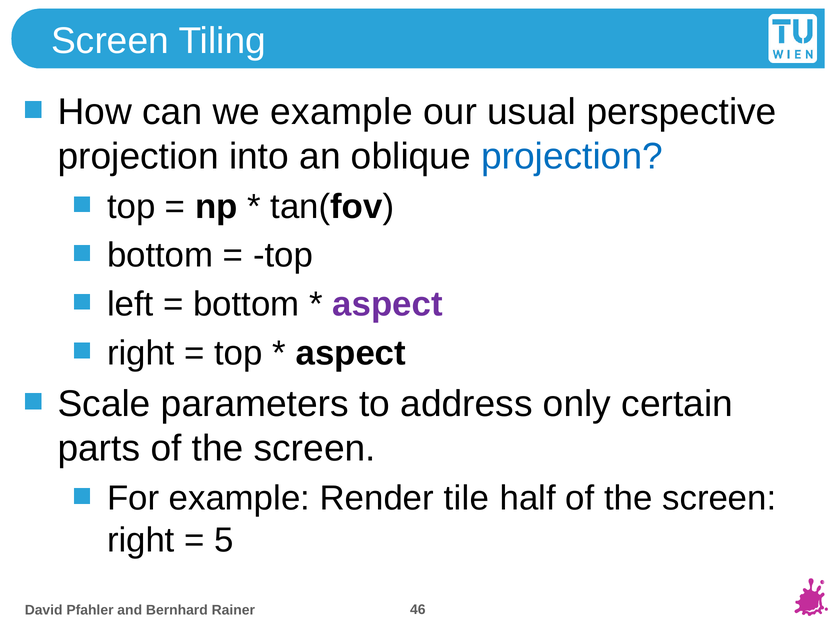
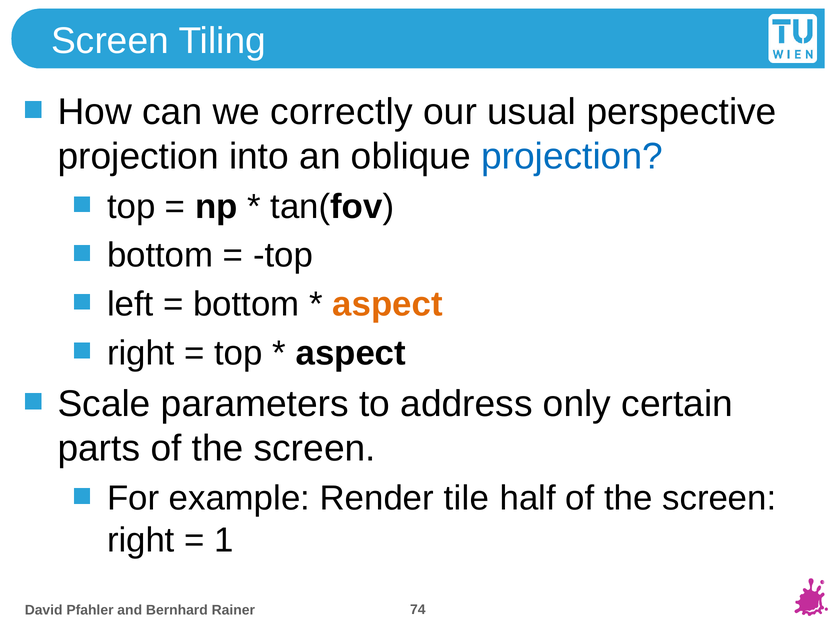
we example: example -> correctly (342, 112)
aspect colour: purple -> orange (388, 304)
5: 5 -> 1 (224, 540)
46: 46 -> 74 (418, 610)
